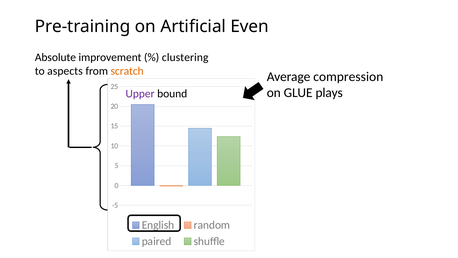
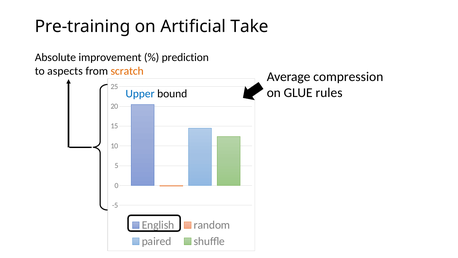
Even: Even -> Take (250, 26)
clustering: clustering -> prediction (185, 57)
plays: plays -> rules (329, 93)
Upper colour: purple -> blue (140, 94)
